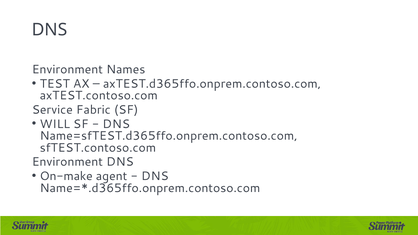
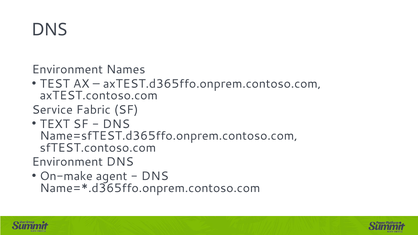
WILL: WILL -> TEXT (55, 124)
